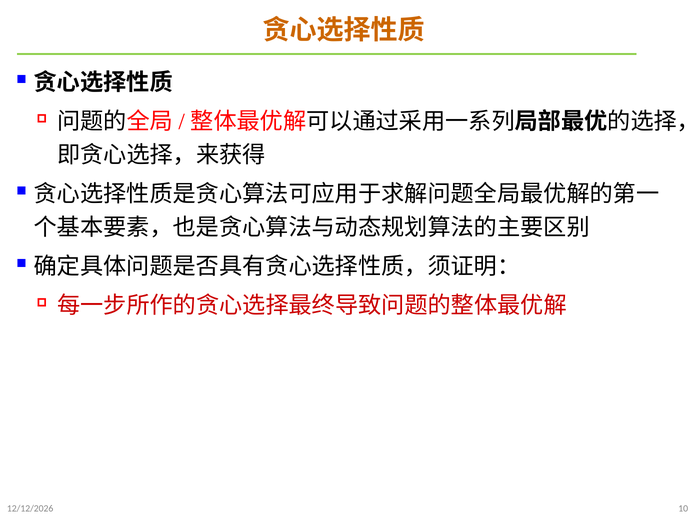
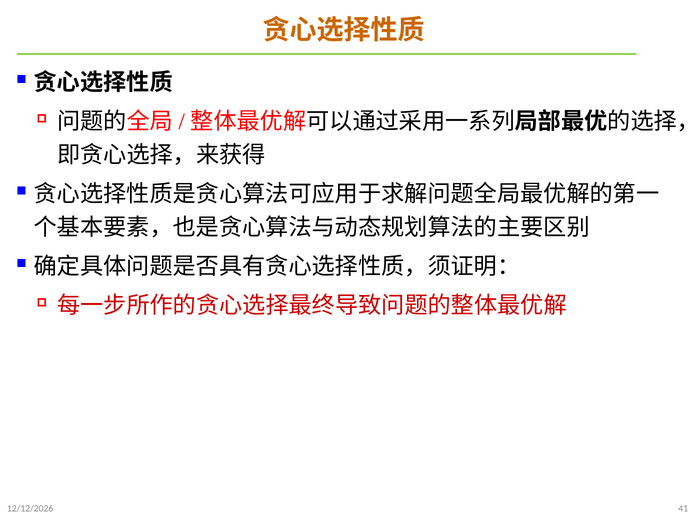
10: 10 -> 41 (683, 509)
